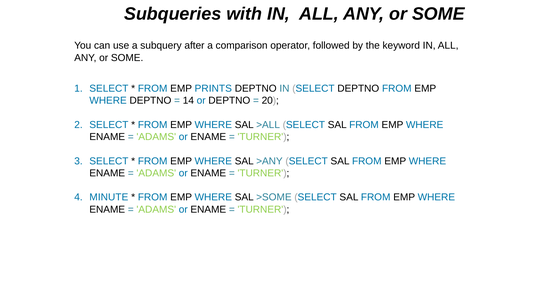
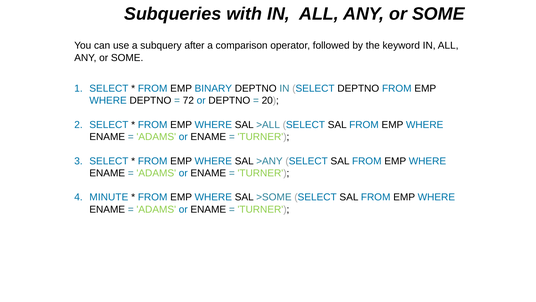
PRINTS: PRINTS -> BINARY (213, 88)
14: 14 -> 72 (188, 101)
